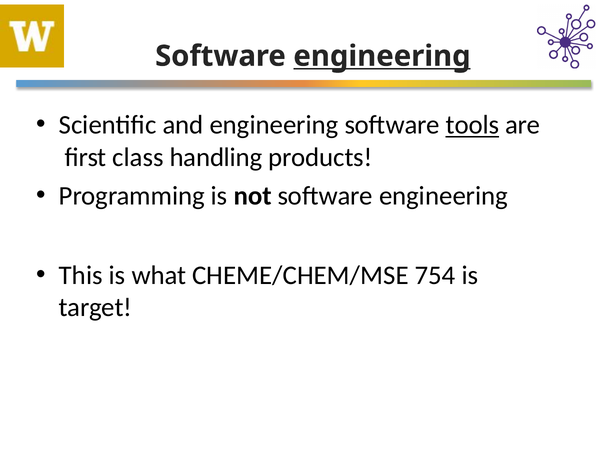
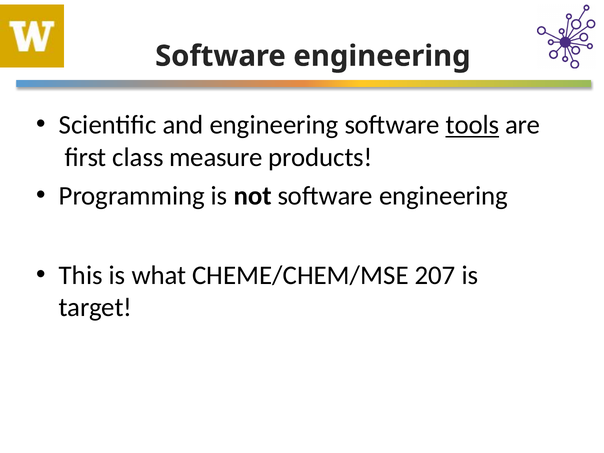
engineering underline: present -> none (382, 56)
handling: handling -> measure (216, 157)
754: 754 -> 207 (435, 275)
